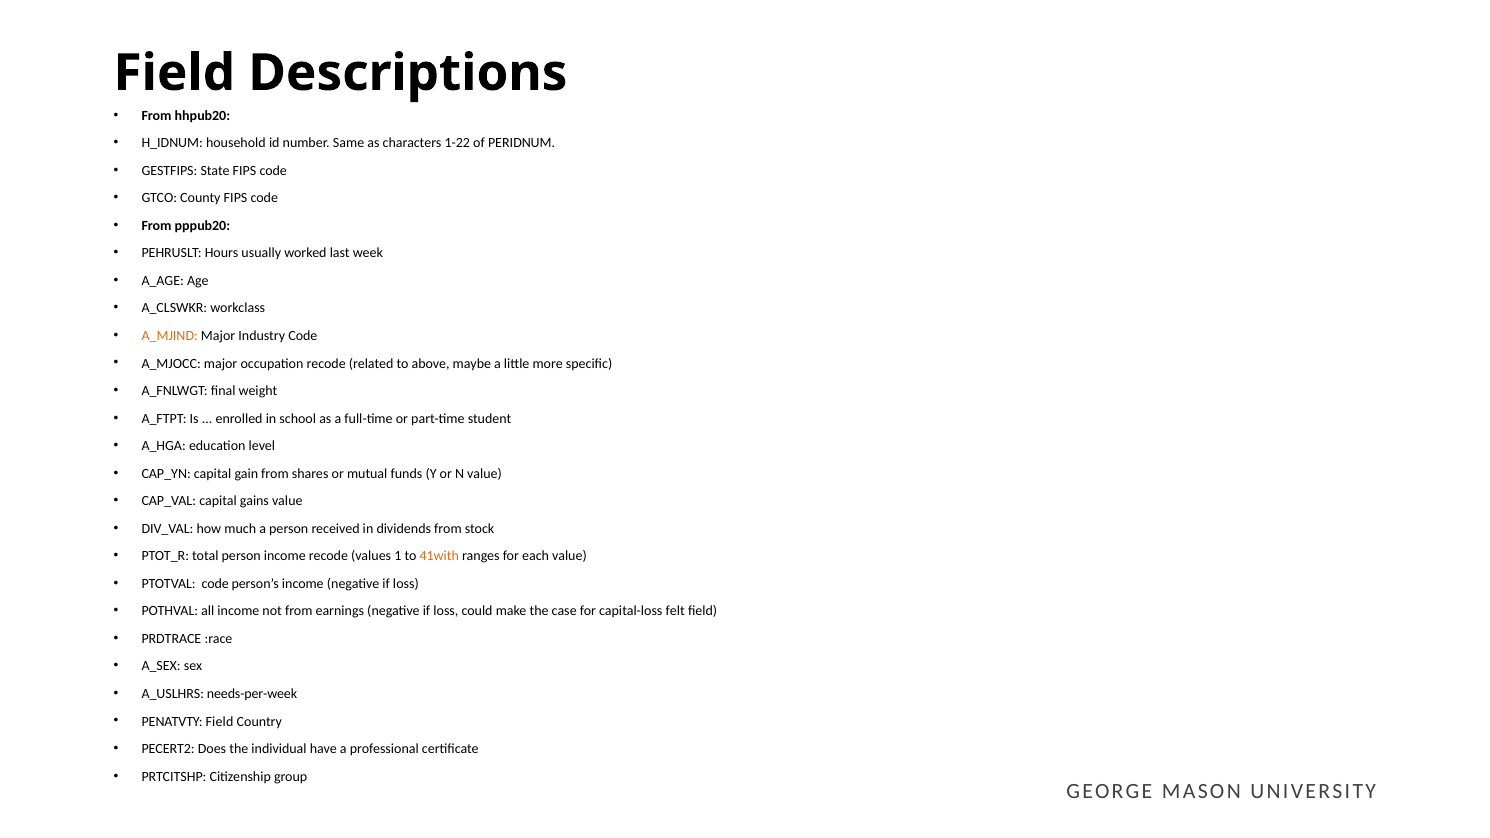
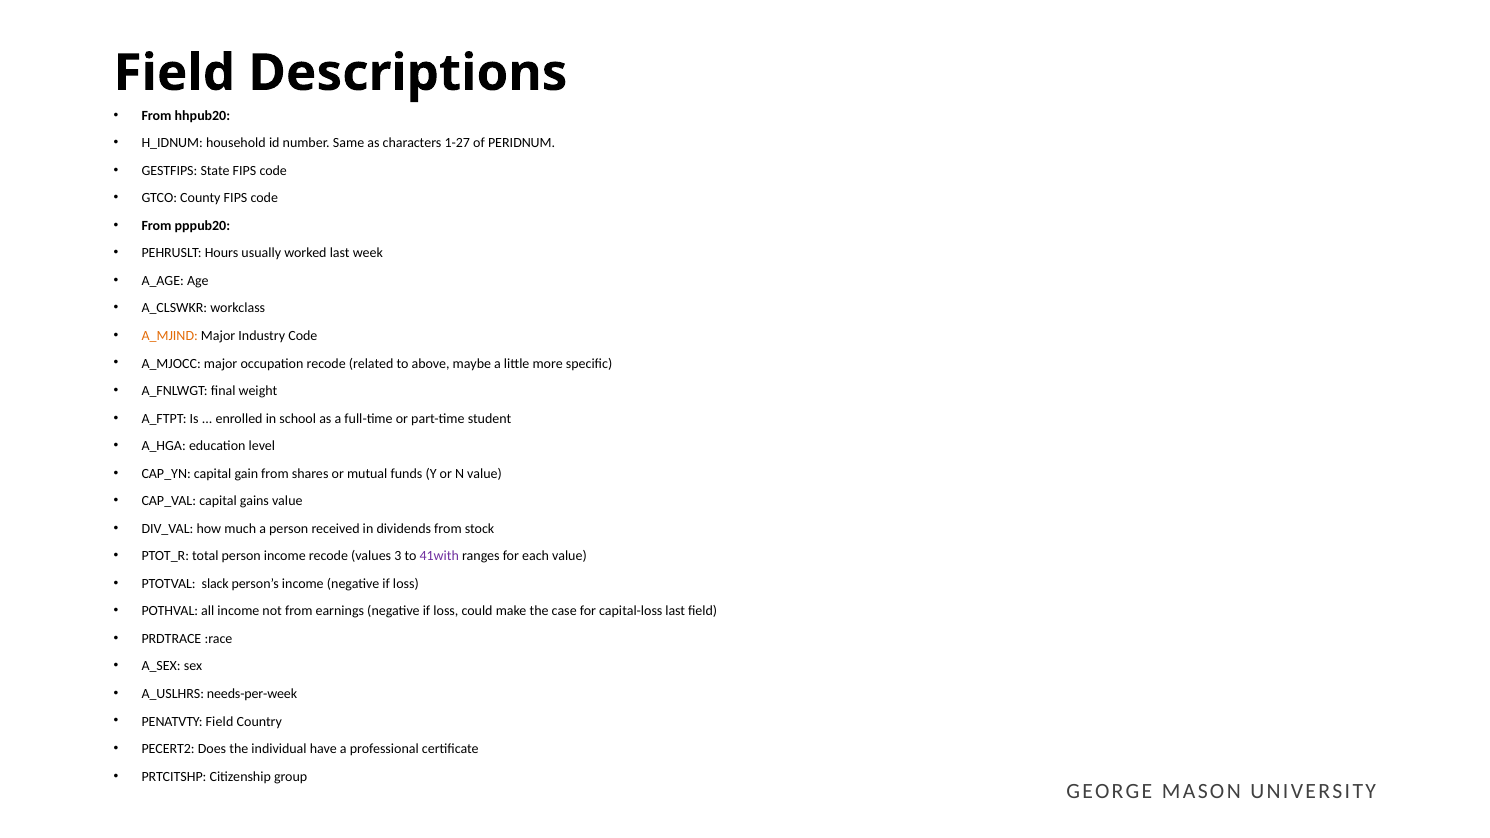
1-22: 1-22 -> 1-27 (457, 143)
1: 1 -> 3 (398, 556)
41with colour: orange -> purple (439, 556)
PTOTVAL code: code -> slack (215, 584)
capital-loss felt: felt -> last (675, 611)
